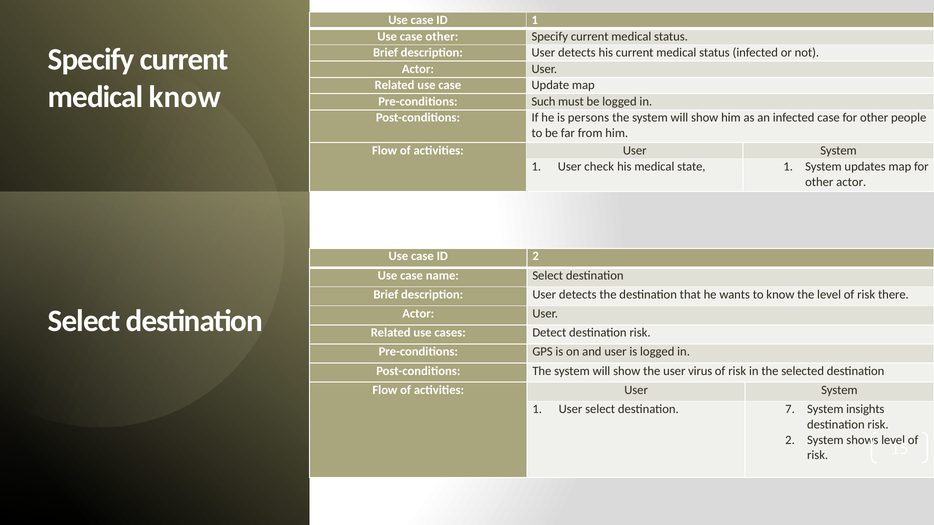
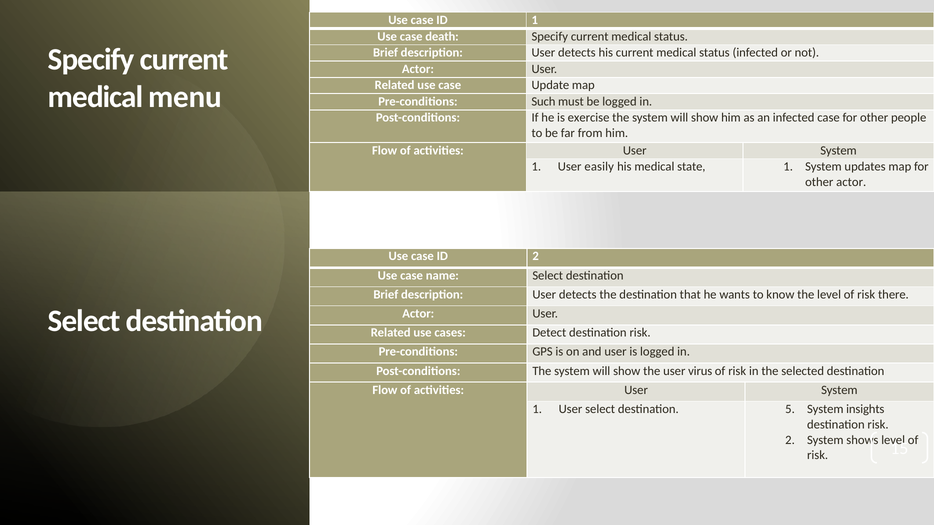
case other: other -> death (442, 36)
medical know: know -> menu (185, 97)
persons: persons -> exercise (589, 118)
check: check -> easily (599, 167)
7: 7 -> 5 (790, 409)
